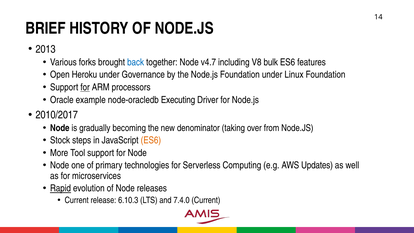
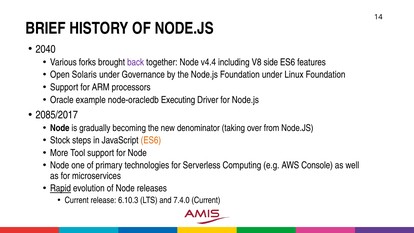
2013: 2013 -> 2040 (46, 49)
back colour: blue -> purple (136, 62)
v4.7: v4.7 -> v4.4 (208, 62)
bulk: bulk -> side (271, 62)
Heroku: Heroku -> Solaris (84, 75)
for underline: present -> none (85, 87)
2010/2017: 2010/2017 -> 2085/2017 (57, 115)
Updates: Updates -> Console (317, 165)
